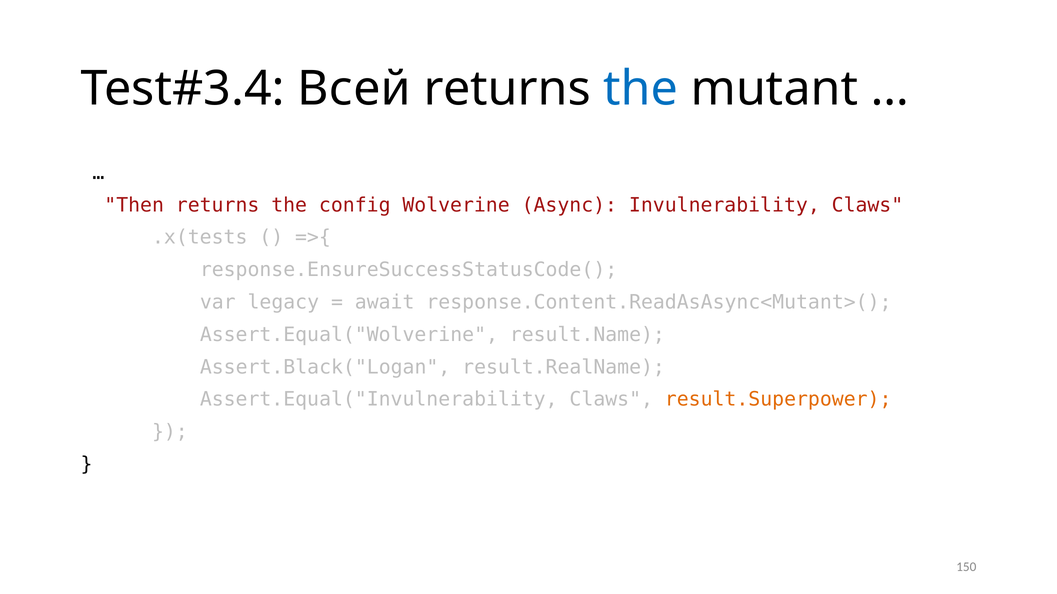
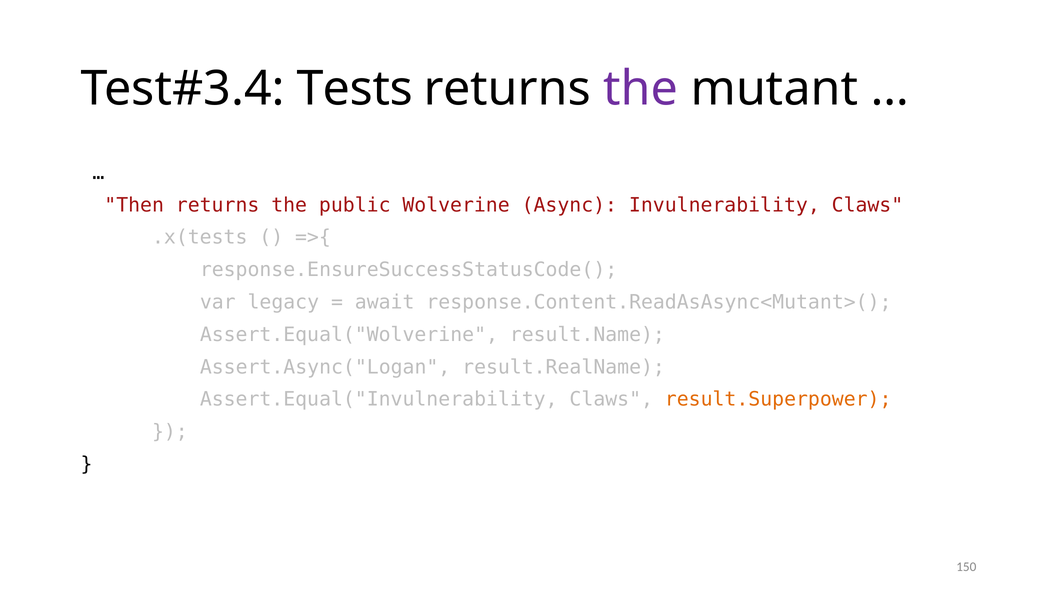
Всей: Всей -> Tests (355, 89)
the colour: blue -> purple (641, 89)
config: config -> public (355, 205)
Assert.Black("Logan: Assert.Black("Logan -> Assert.Async("Logan (325, 367)
